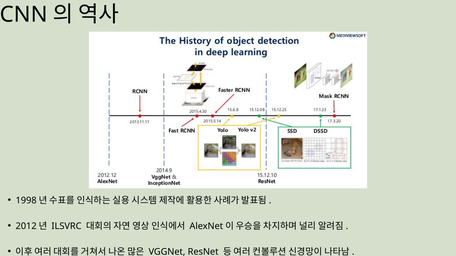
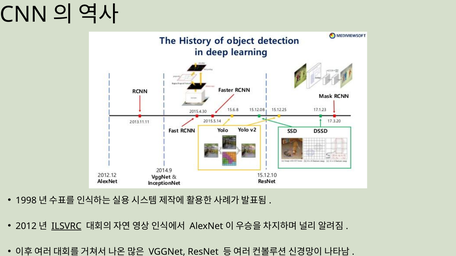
ILSVRC underline: none -> present (66, 226)
